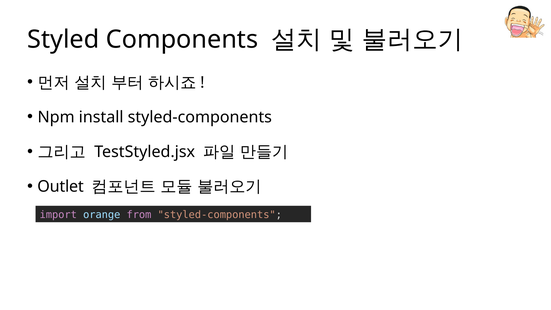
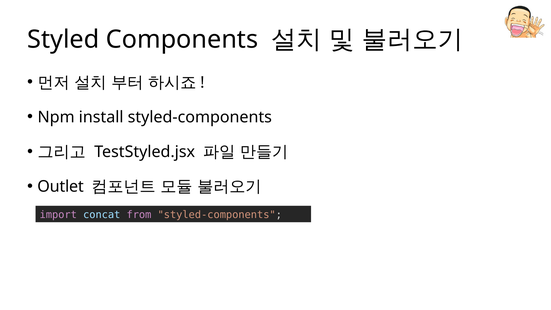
orange: orange -> concat (102, 215)
